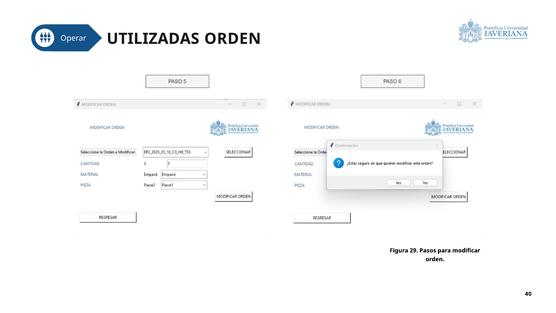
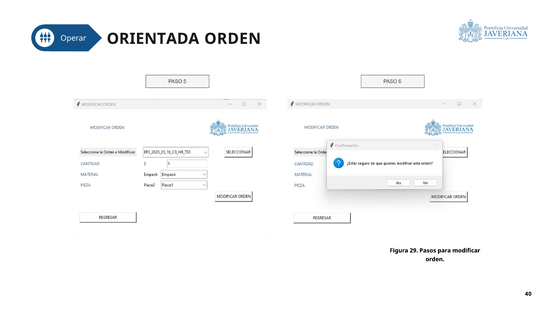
UTILIZADAS: UTILIZADAS -> ORIENTADA (153, 39)
